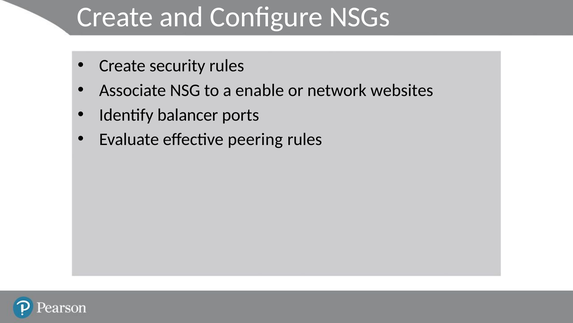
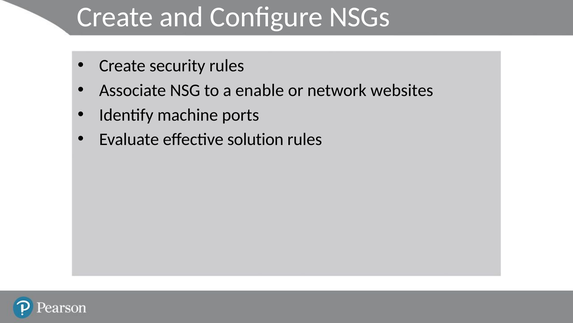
balancer: balancer -> machine (188, 115)
peering: peering -> solution (255, 139)
